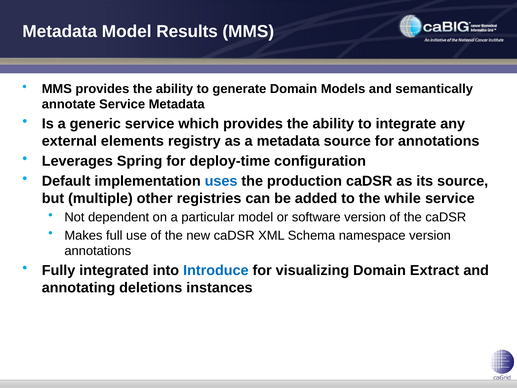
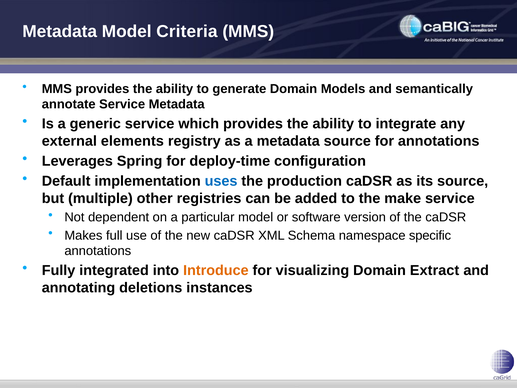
Results: Results -> Criteria (187, 31)
while: while -> make (403, 198)
namespace version: version -> specific (430, 235)
Introduce colour: blue -> orange (216, 270)
